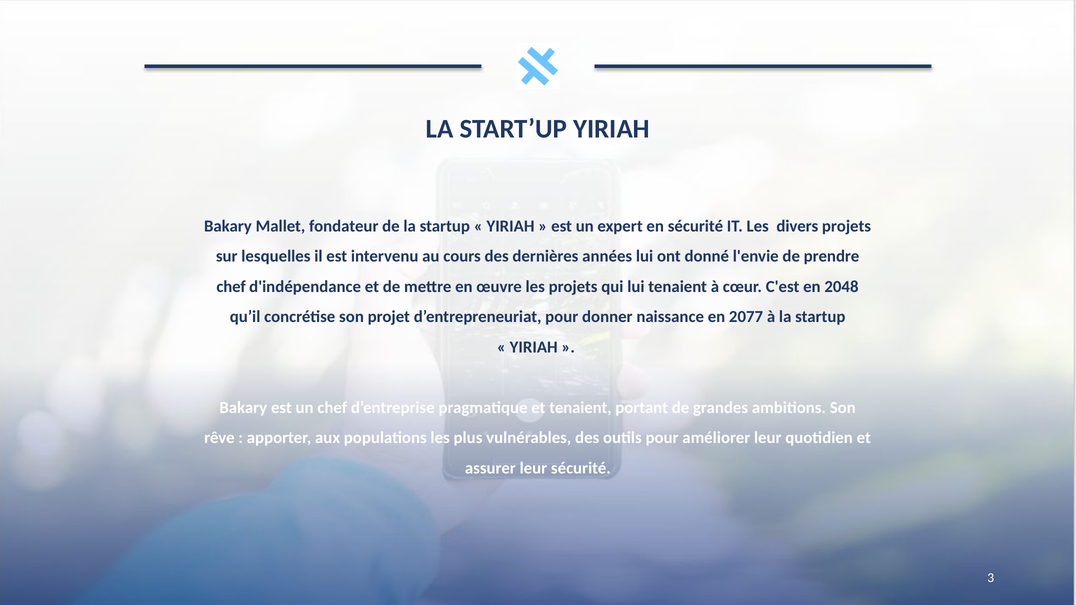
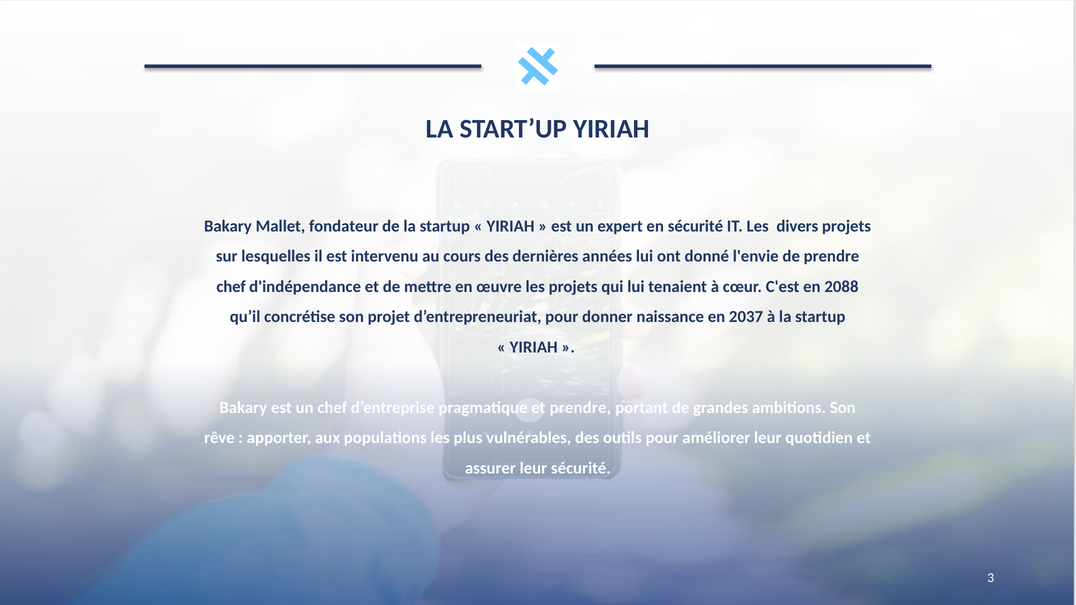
2048: 2048 -> 2088 (841, 287)
2077: 2077 -> 2037 (746, 317)
et tenaient: tenaient -> prendre (580, 408)
